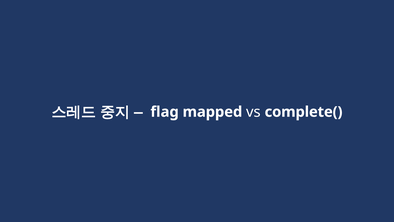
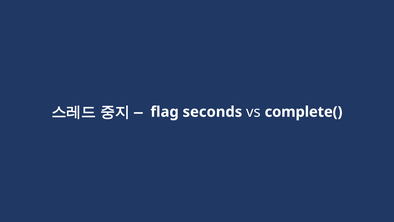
mapped: mapped -> seconds (212, 112)
